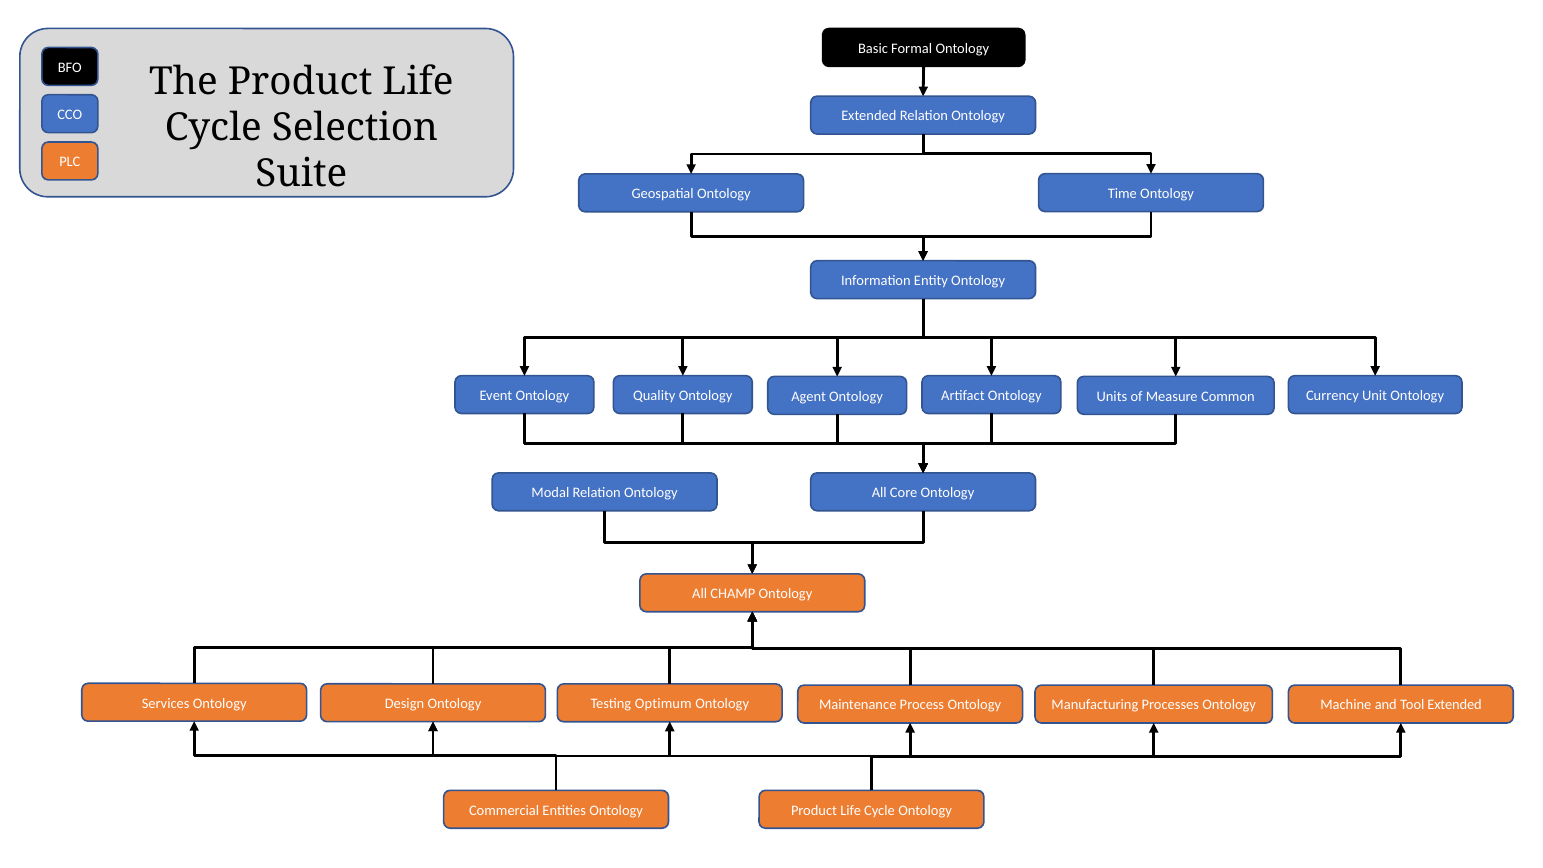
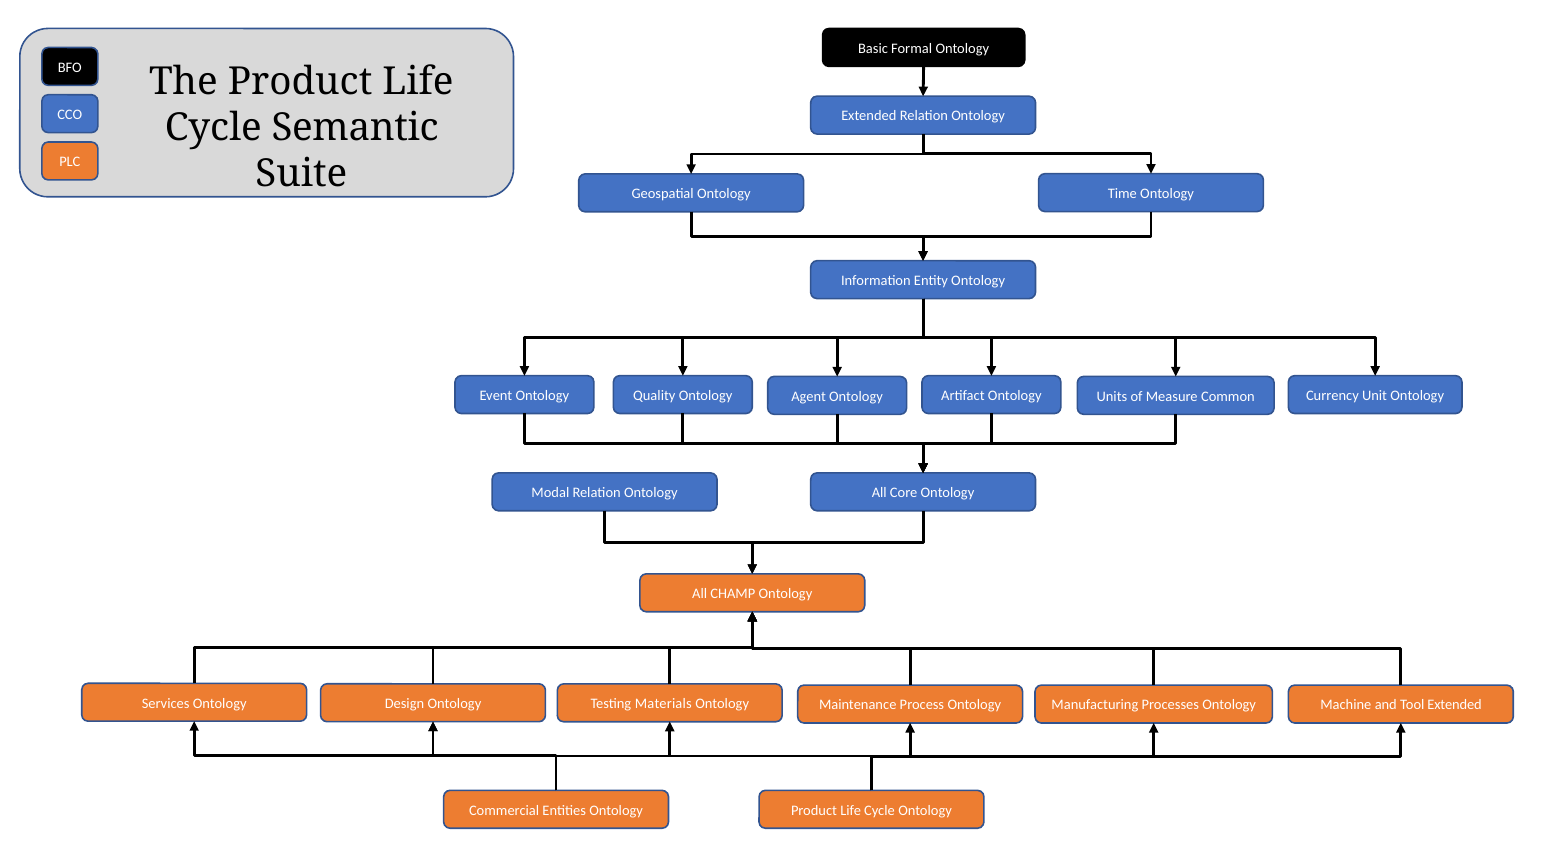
Selection: Selection -> Semantic (355, 128)
Optimum: Optimum -> Materials (663, 704)
